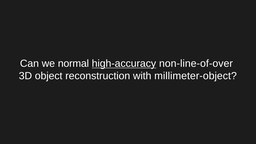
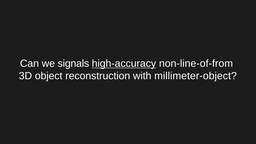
normal: normal -> signals (73, 63)
non-line-of-over: non-line-of-over -> non-line-of-from (196, 63)
